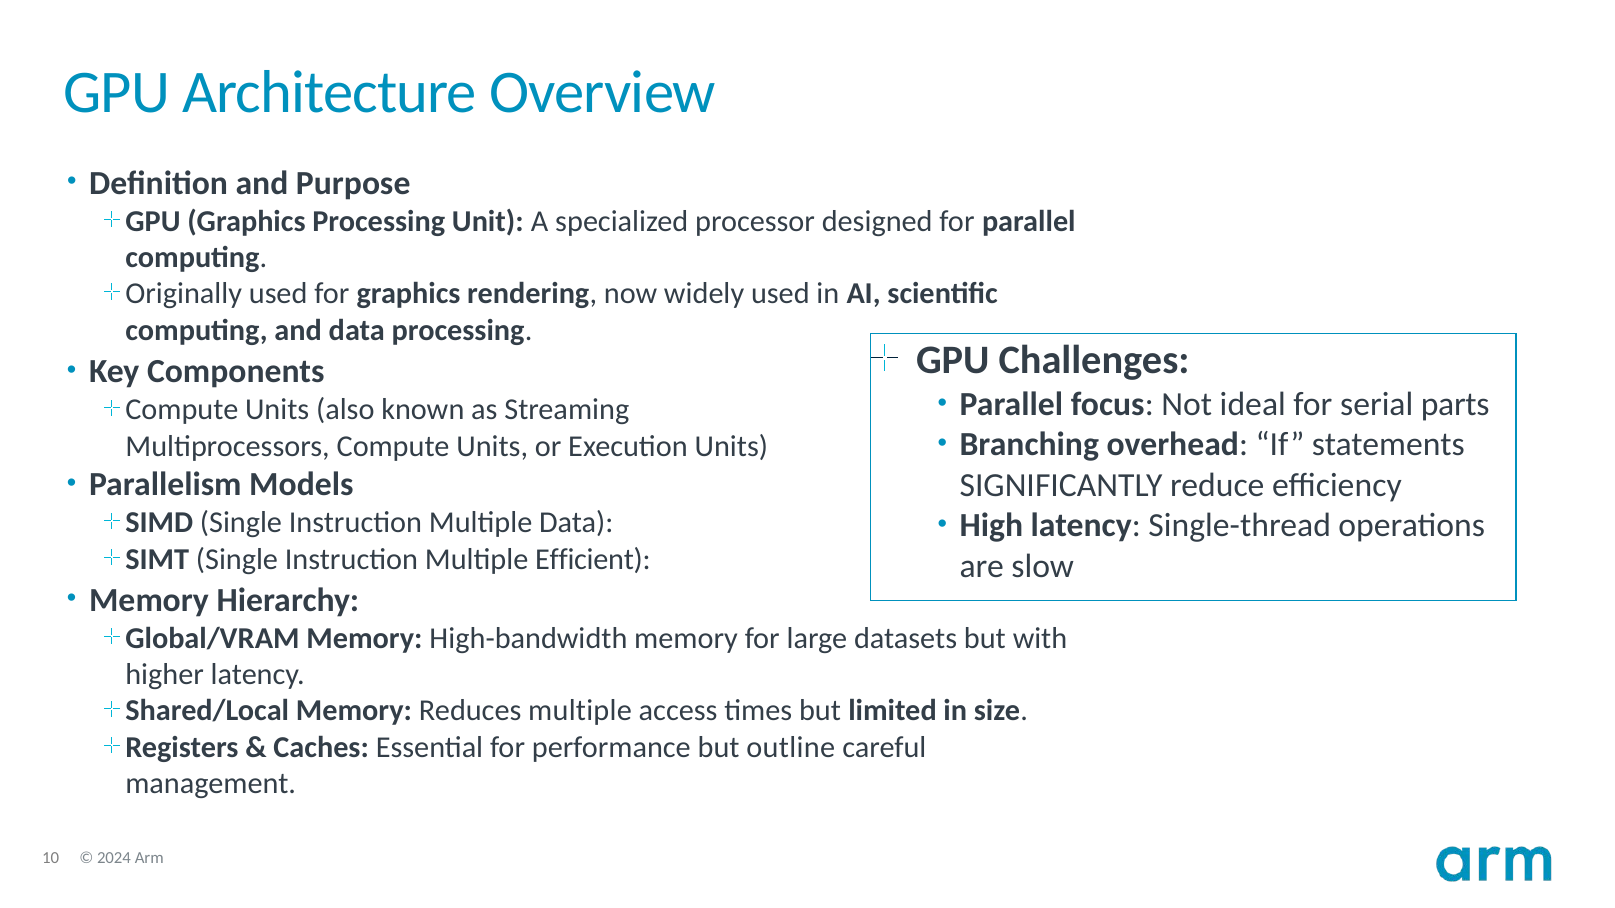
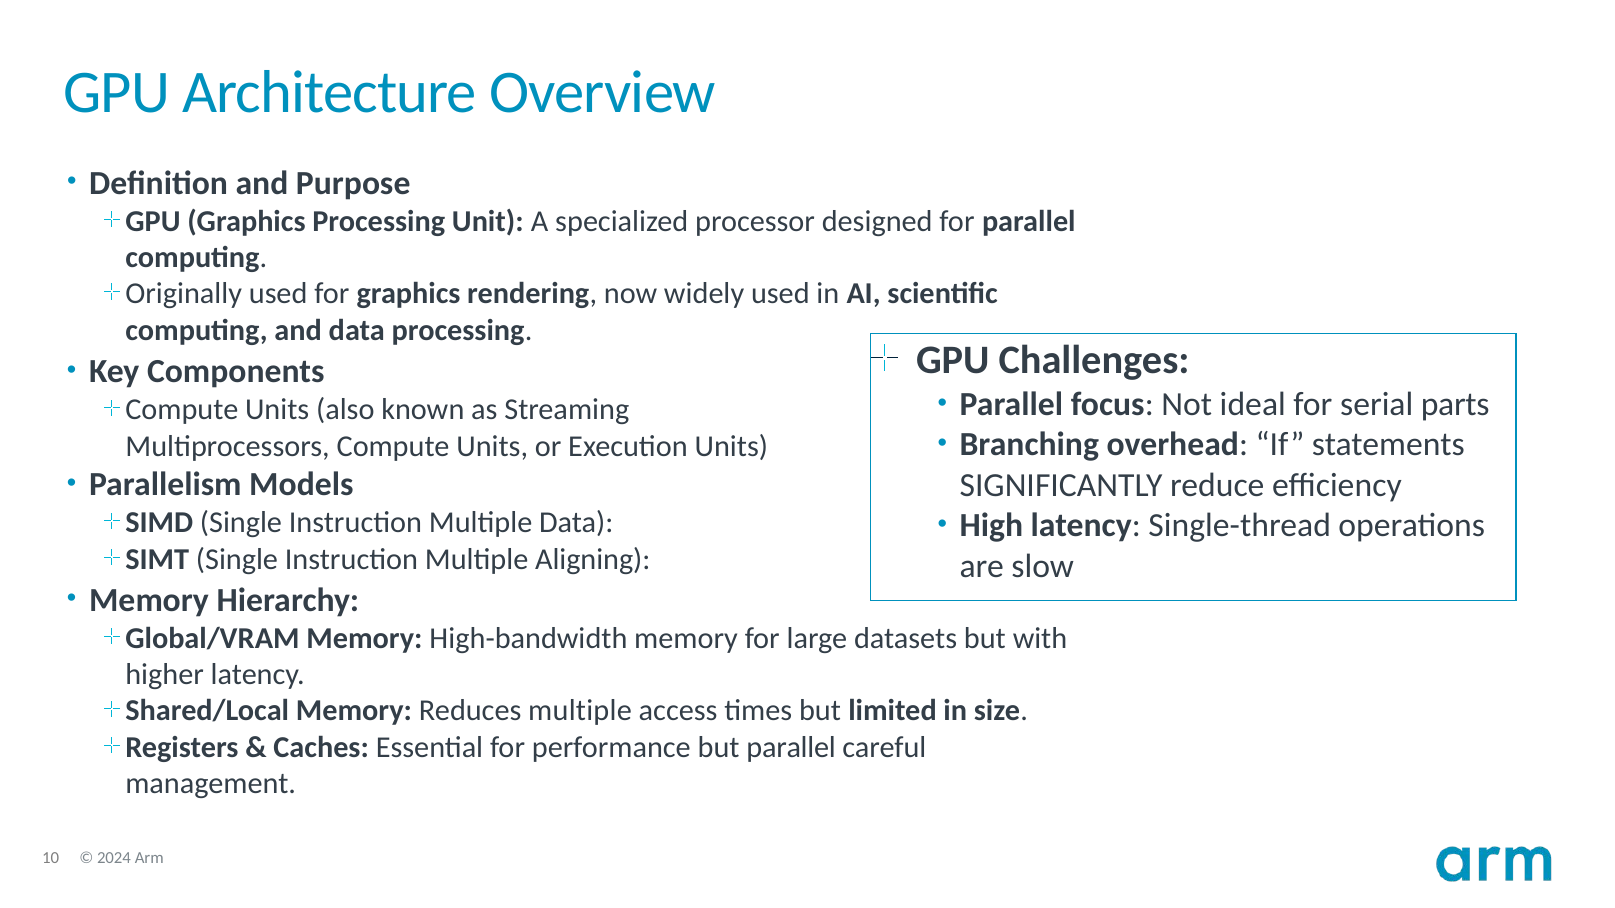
Efficient: Efficient -> Aligning (593, 559)
but outline: outline -> parallel (791, 748)
